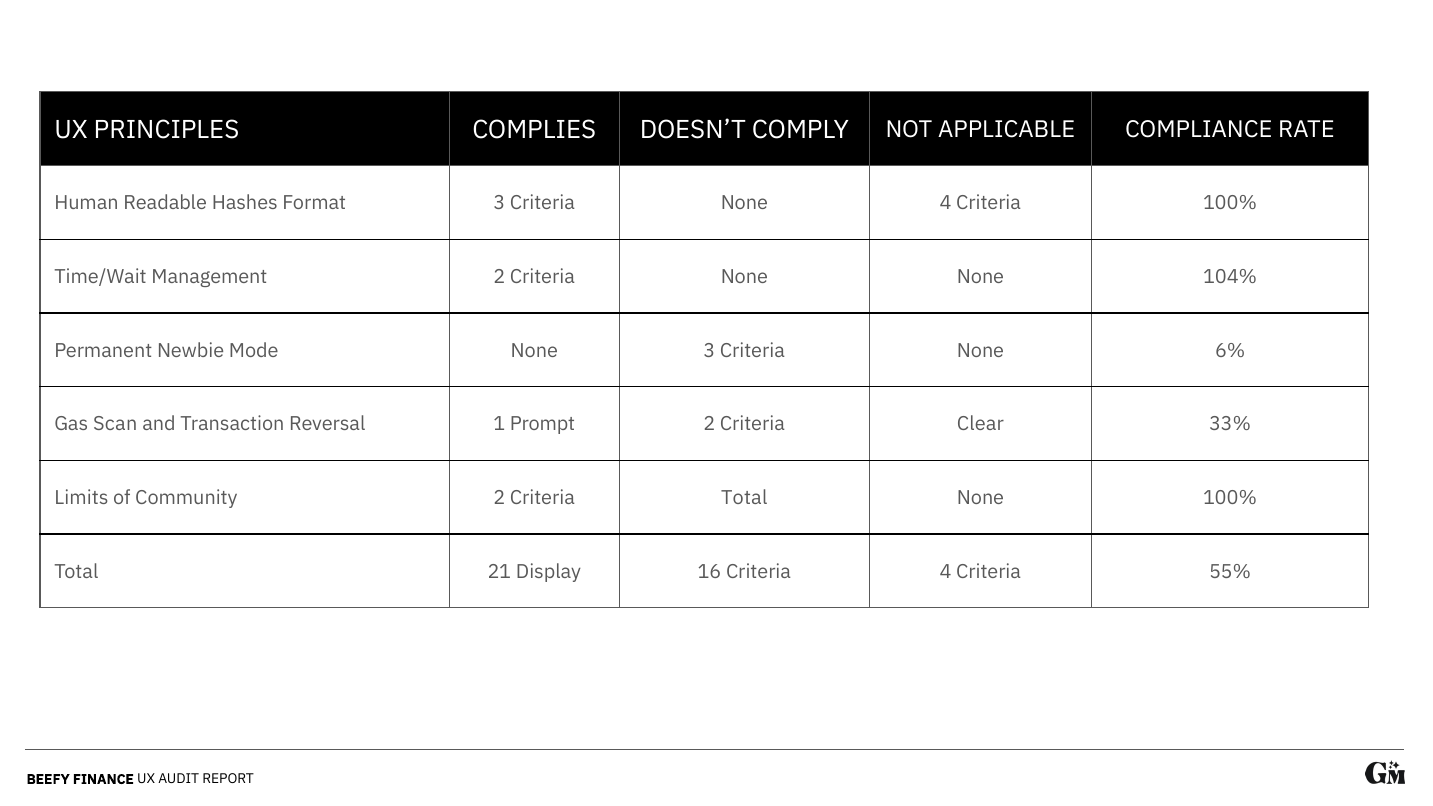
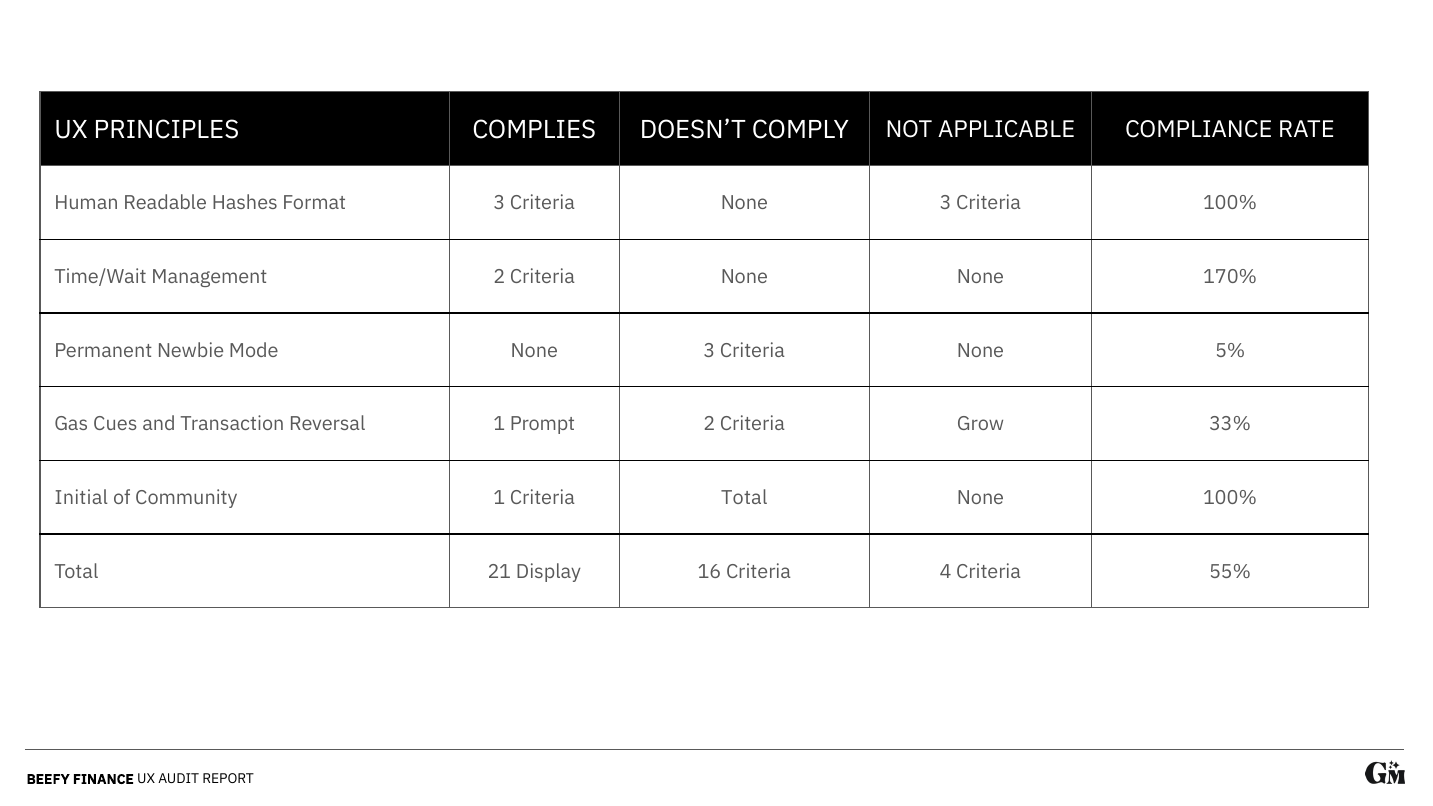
Criteria None 4: 4 -> 3 (946, 203)
104%: 104% -> 170% (1230, 277)
6%: 6% -> 5% (1230, 351)
Scan: Scan -> Cues (115, 424)
Clear: Clear -> Grow (981, 424)
Limits: Limits -> Initial (81, 498)
Community 2: 2 -> 1 (499, 498)
